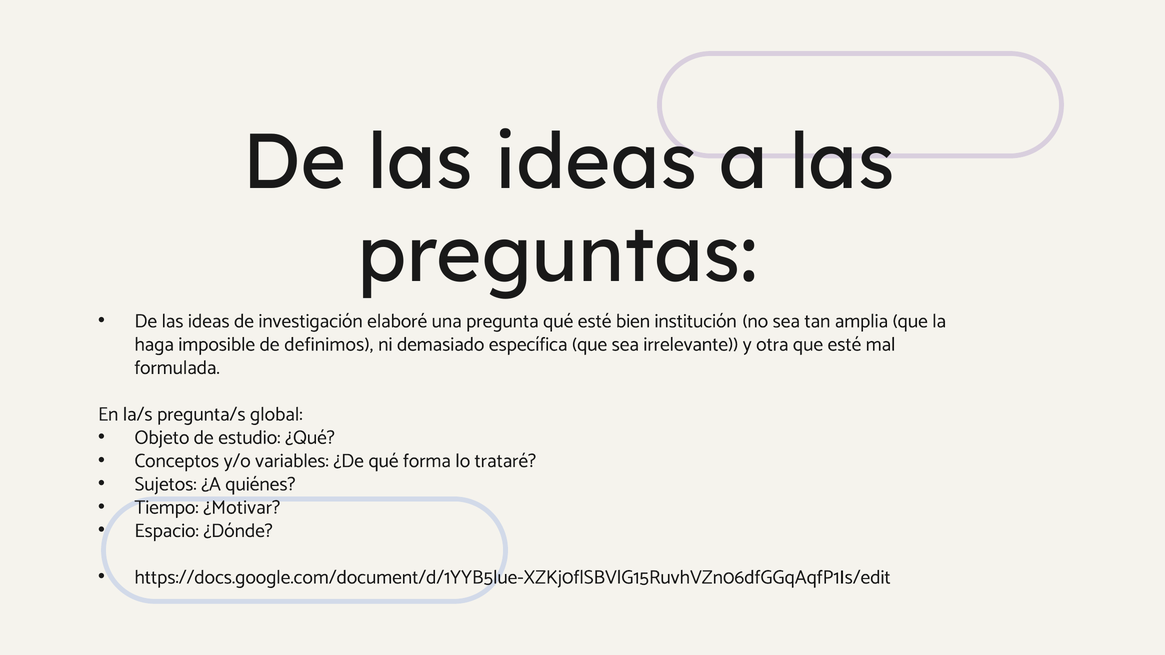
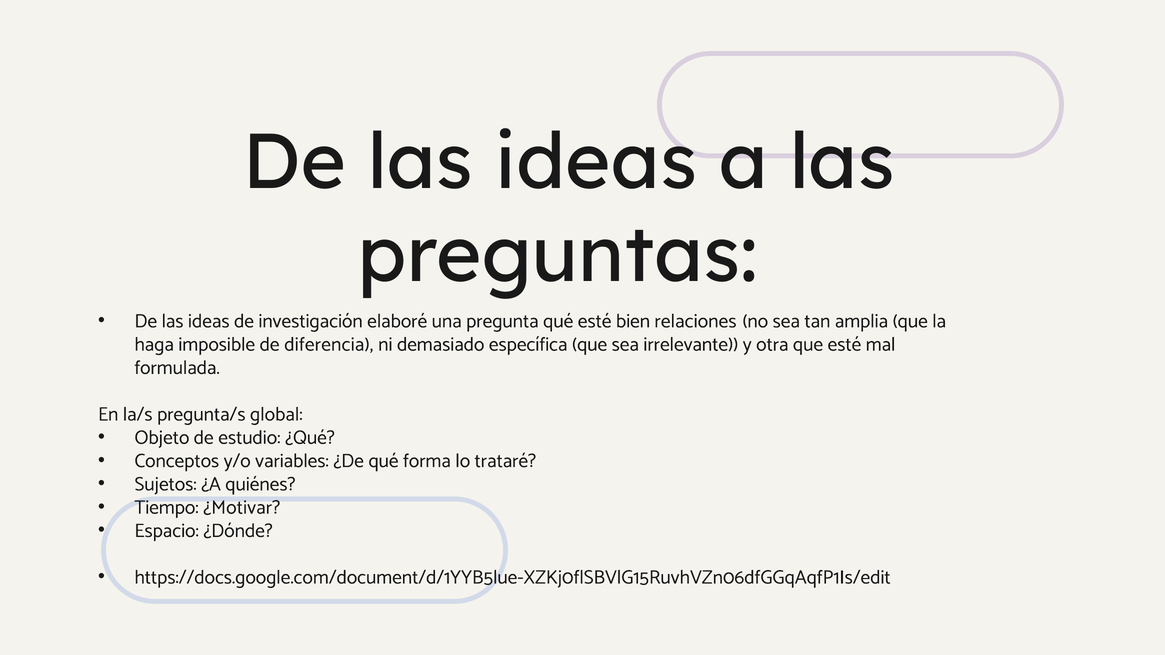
institución: institución -> relaciones (696, 321)
definimos: definimos -> diferencia (329, 344)
